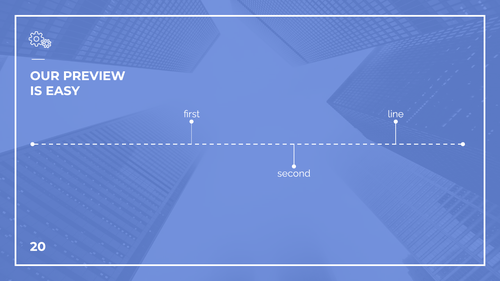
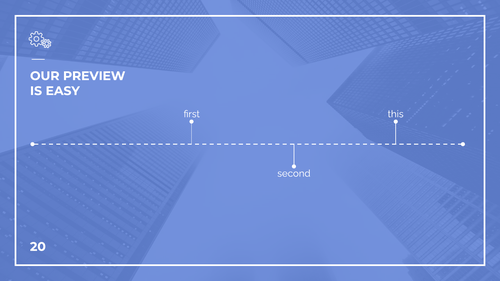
line: line -> this (396, 114)
